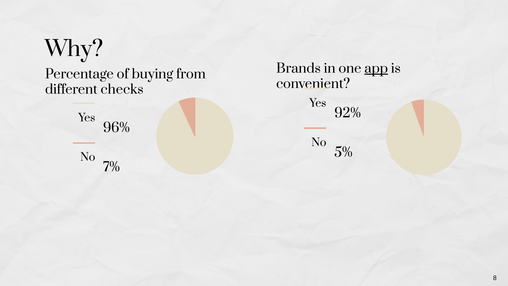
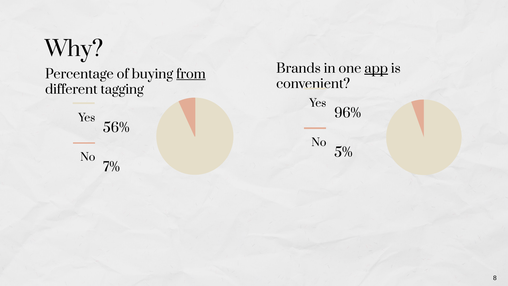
from underline: none -> present (191, 74)
checks: checks -> tagging (122, 89)
92%: 92% -> 96% (348, 113)
96%: 96% -> 56% (116, 128)
